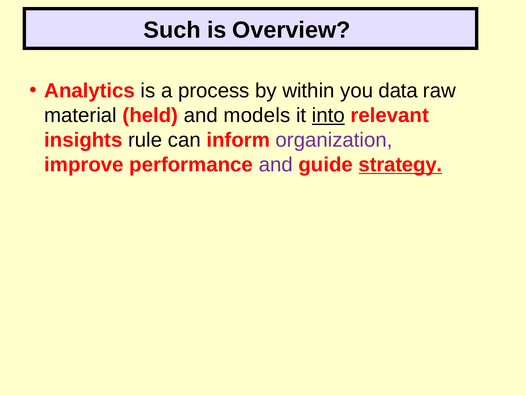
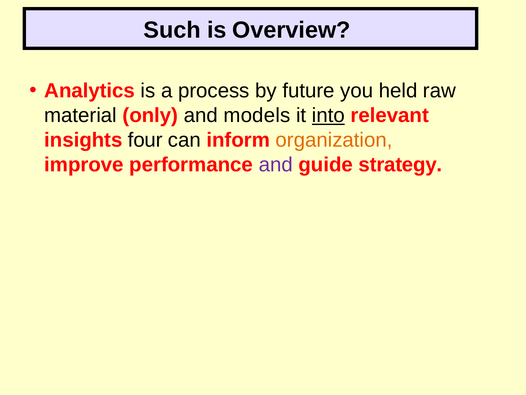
within: within -> future (308, 91)
data: data -> held (398, 91)
held: held -> only (150, 115)
rule: rule -> four (145, 140)
organization colour: purple -> orange (334, 140)
strategy underline: present -> none (400, 164)
